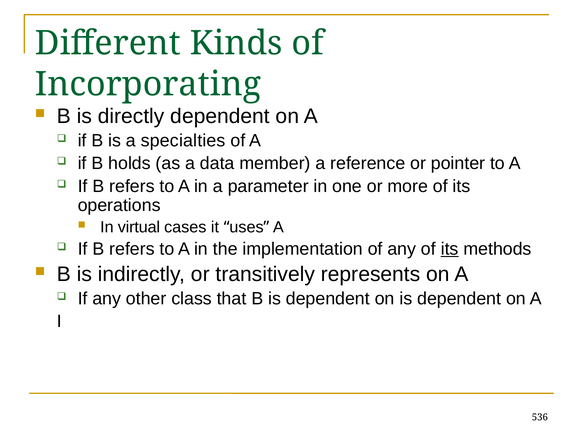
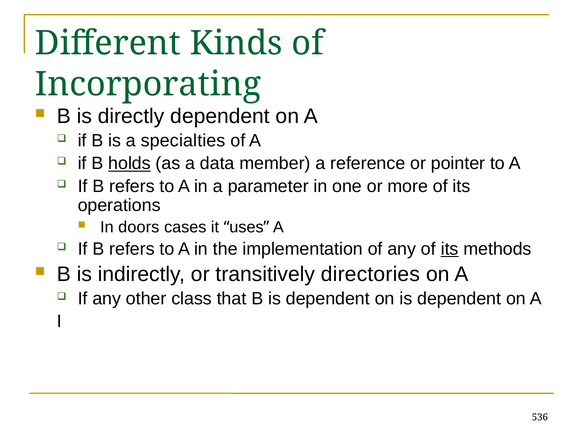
holds underline: none -> present (129, 164)
virtual: virtual -> doors (139, 227)
represents: represents -> directories (371, 274)
